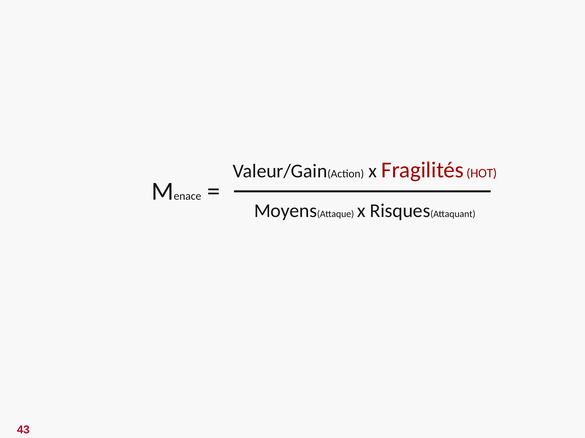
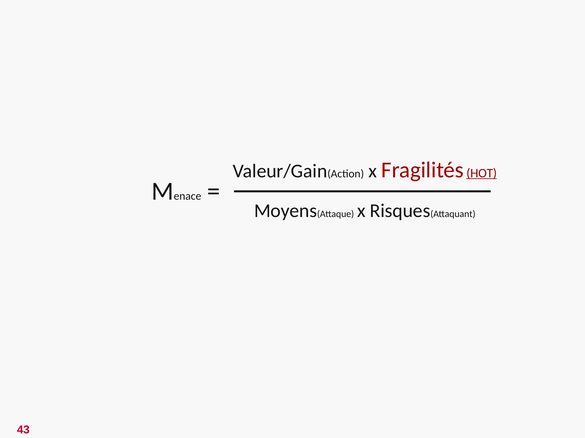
HOT underline: none -> present (482, 173)
